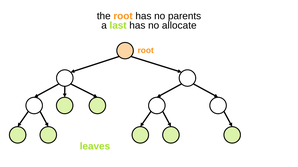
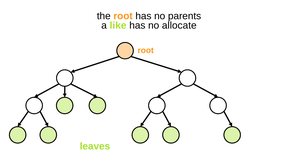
last: last -> like (118, 26)
